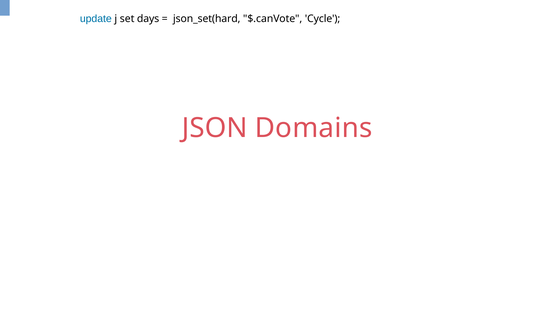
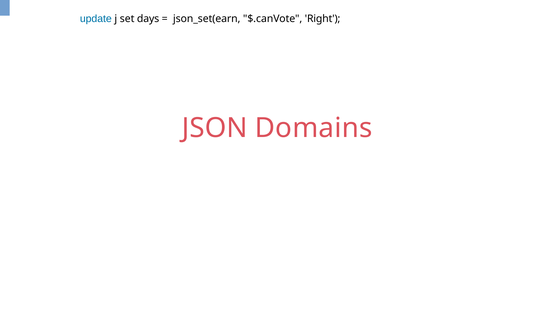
json_set(hard: json_set(hard -> json_set(earn (207, 19)
Cycle: Cycle -> Right (323, 19)
